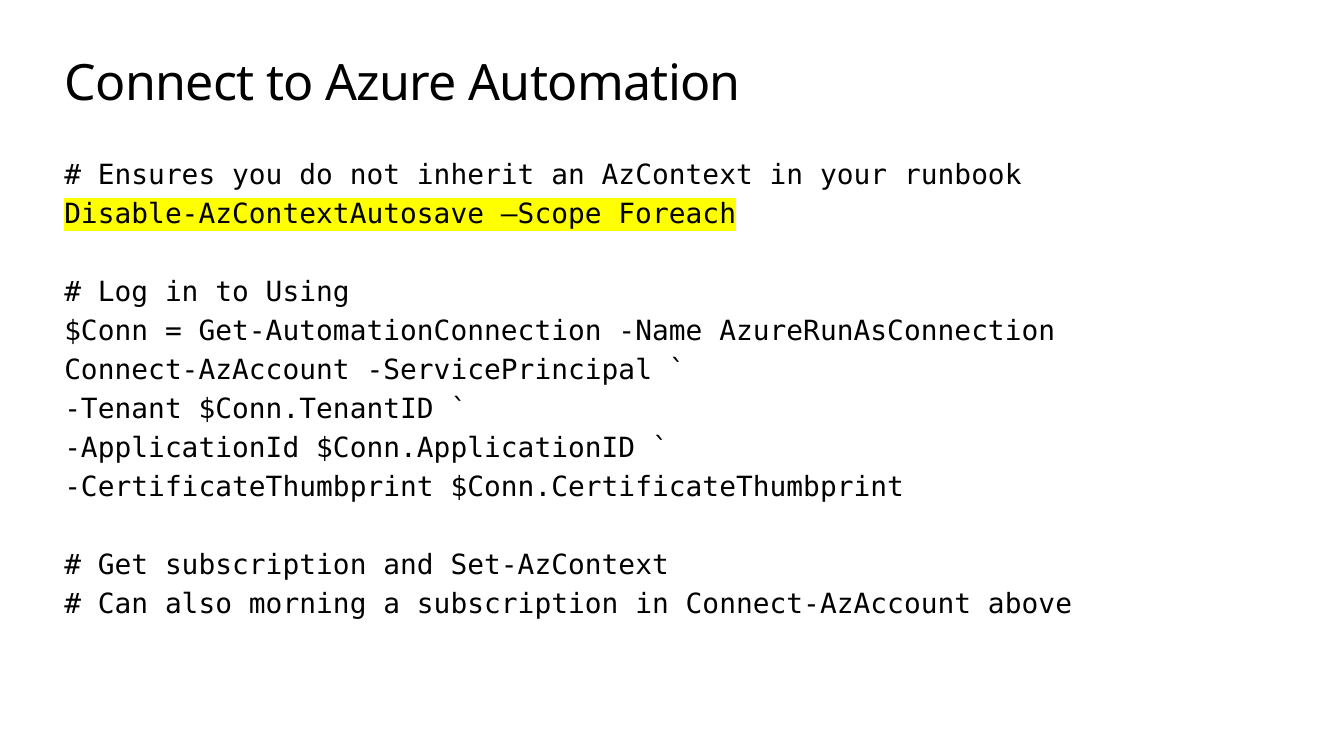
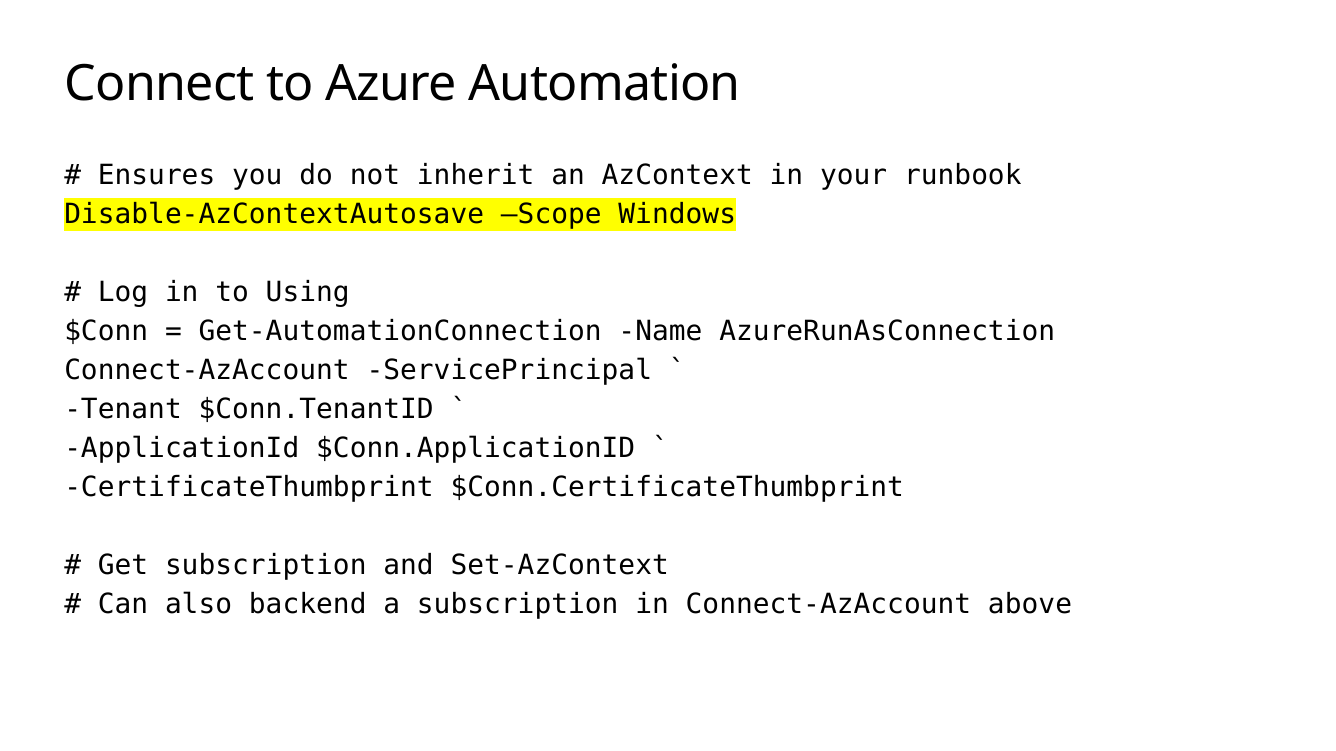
Foreach: Foreach -> Windows (677, 215)
morning: morning -> backend (308, 605)
